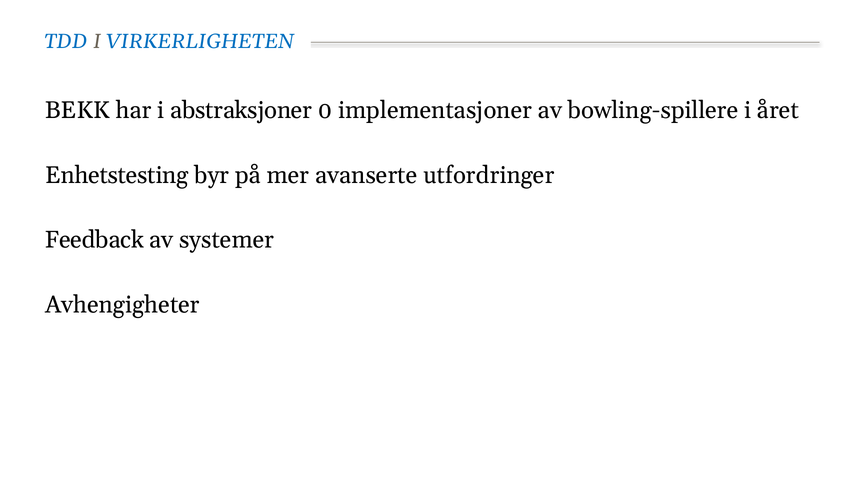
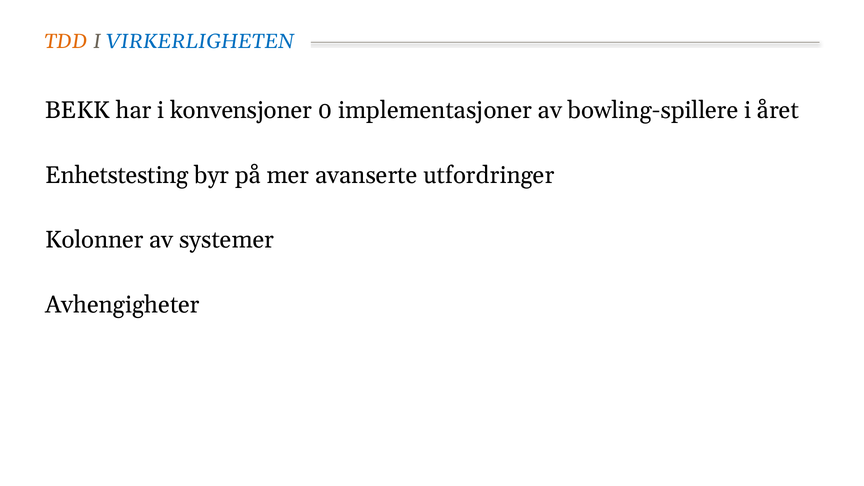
TDD colour: blue -> orange (66, 42)
abstraksjoner: abstraksjoner -> konvensjoner (241, 110)
Feedback: Feedback -> Kolonner (94, 240)
